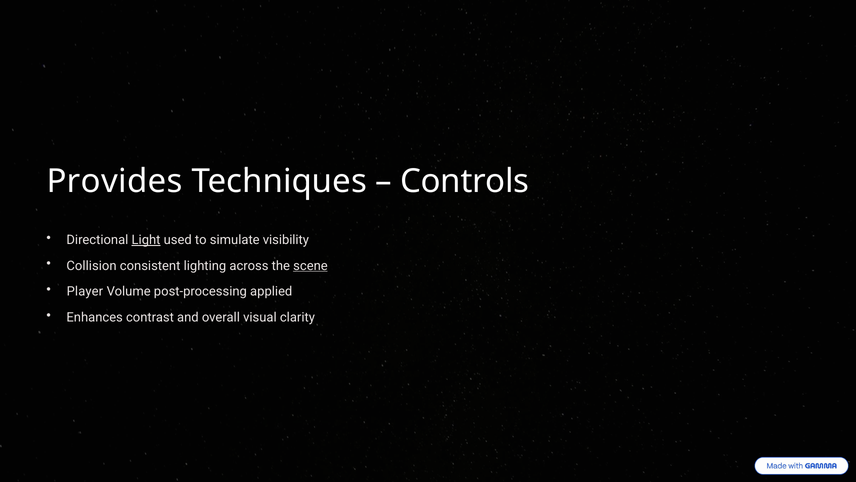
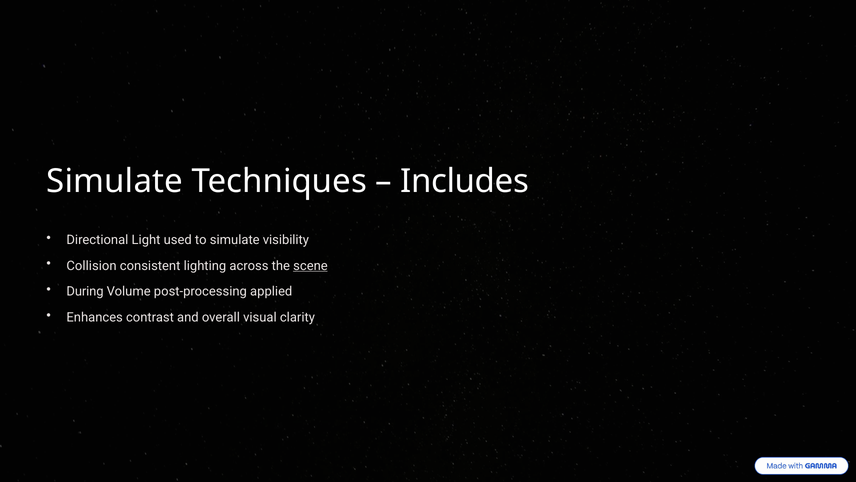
Provides: Provides -> Simulate (115, 181)
Controls: Controls -> Includes (465, 181)
Light underline: present -> none (146, 240)
Player: Player -> During (85, 291)
